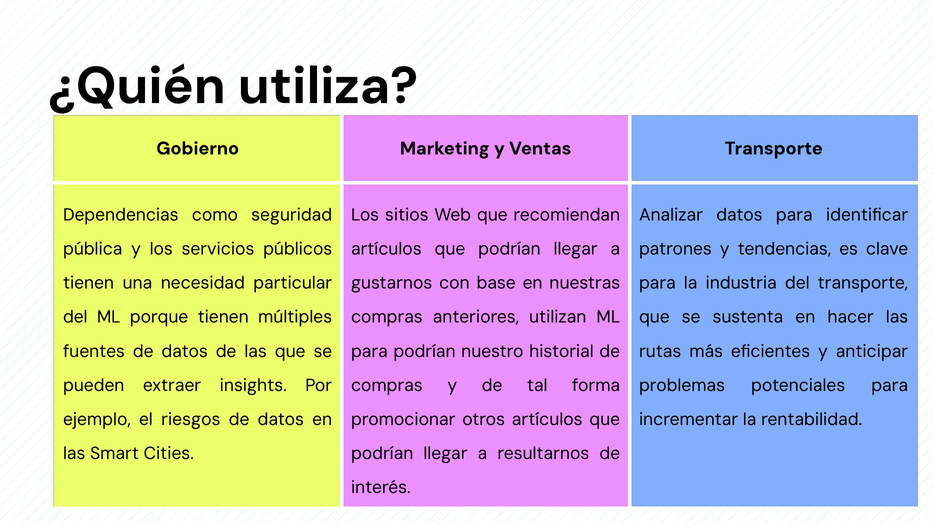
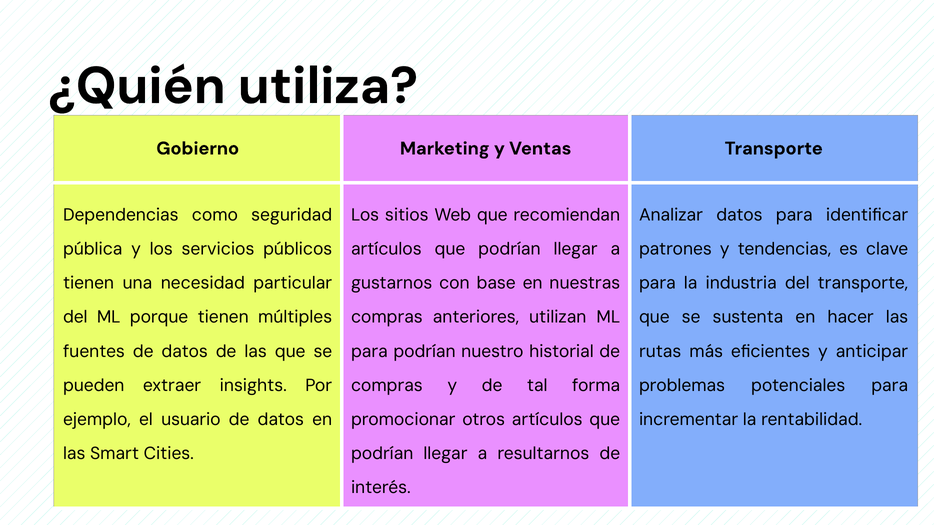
riesgos: riesgos -> usuario (191, 420)
